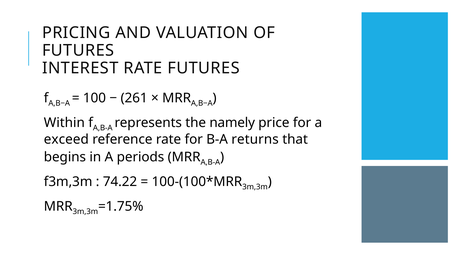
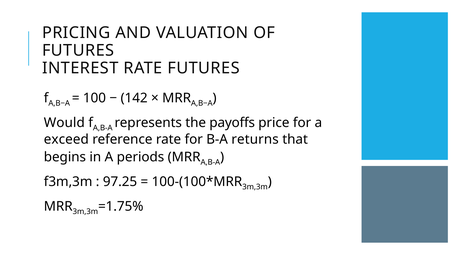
261: 261 -> 142 (134, 98)
Within: Within -> Would (64, 123)
namely: namely -> payoffs (232, 123)
74.22: 74.22 -> 97.25 (120, 182)
